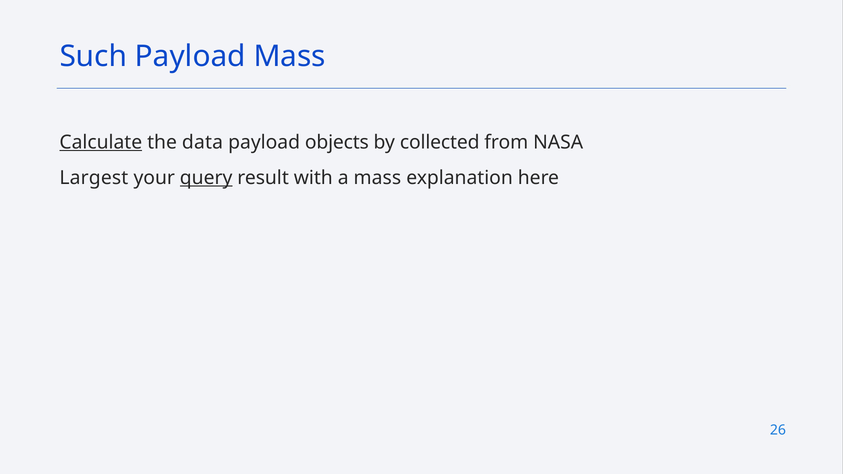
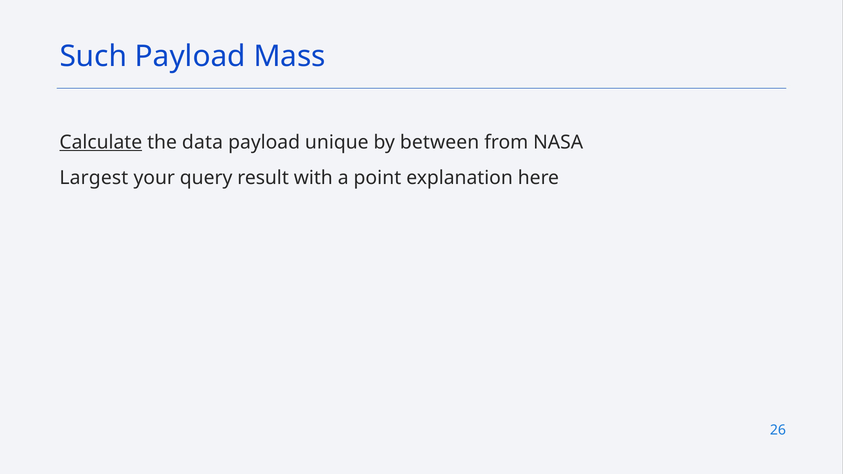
objects: objects -> unique (337, 142)
collected: collected -> between (440, 142)
query underline: present -> none (206, 178)
a mass: mass -> point (377, 178)
